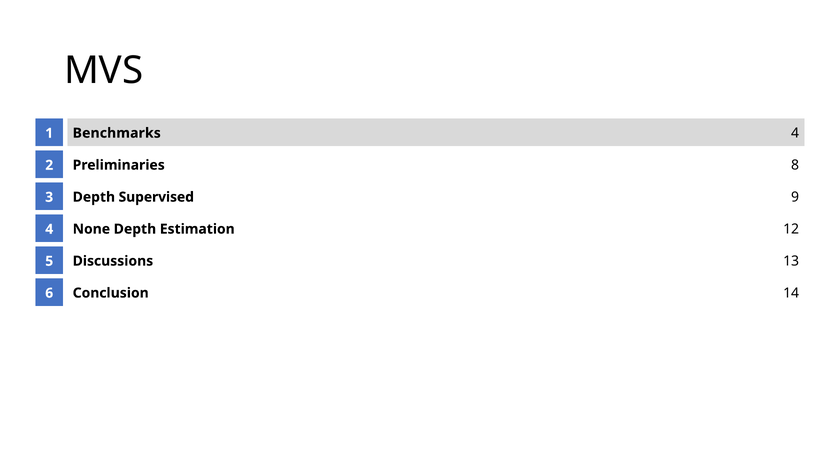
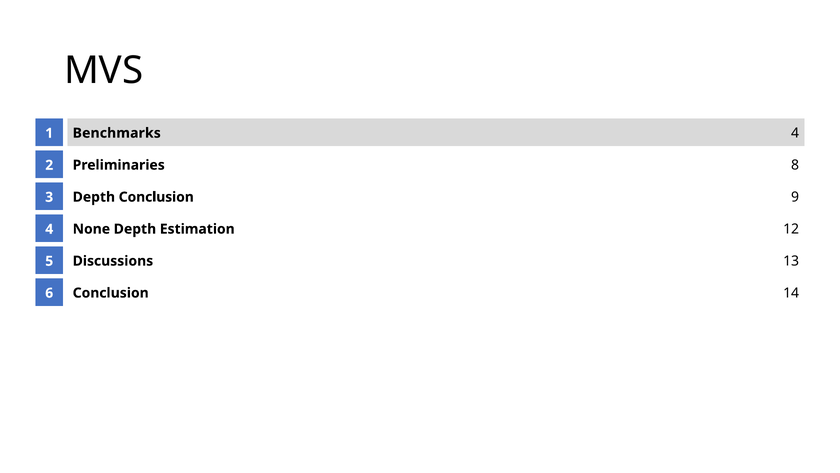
Depth Supervised: Supervised -> Conclusion (156, 197)
